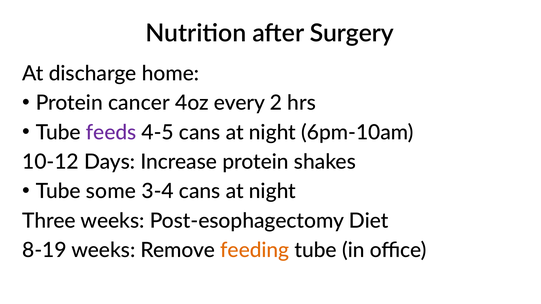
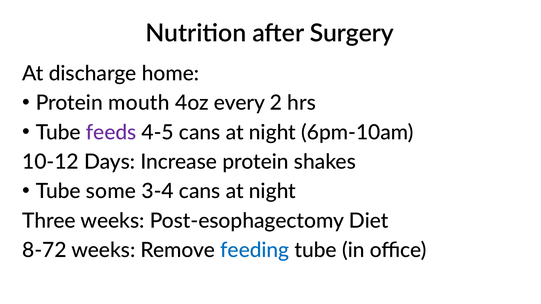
cancer: cancer -> mouth (139, 103)
8-19: 8-19 -> 8-72 (44, 250)
feeding colour: orange -> blue (255, 250)
